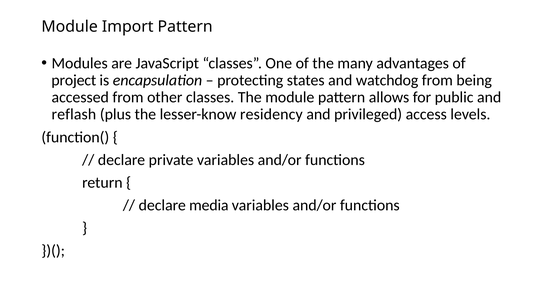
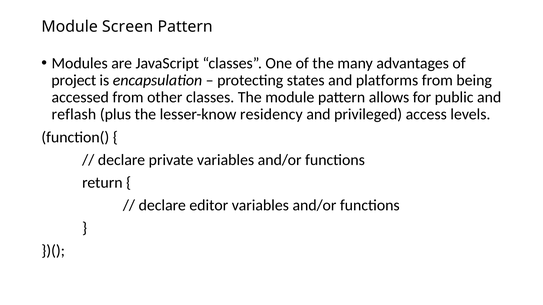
Import: Import -> Screen (128, 27)
watchdog: watchdog -> platforms (387, 80)
media: media -> editor (209, 206)
